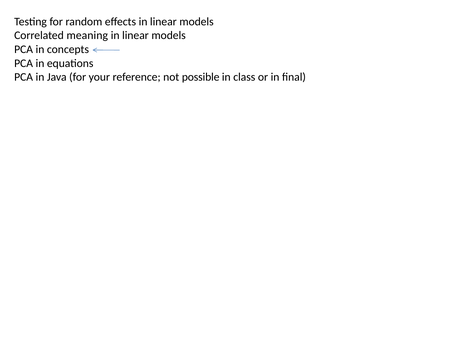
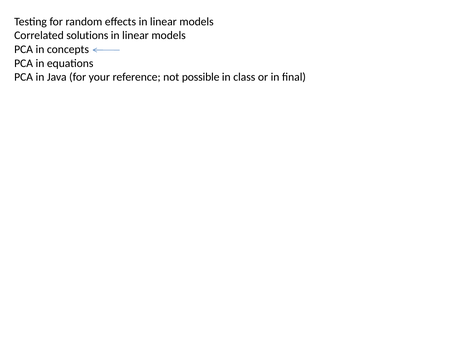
meaning: meaning -> solutions (87, 35)
